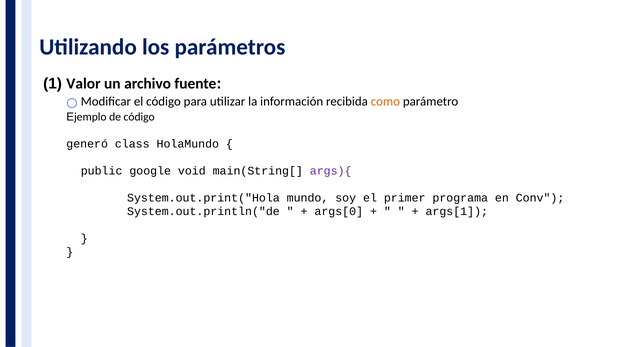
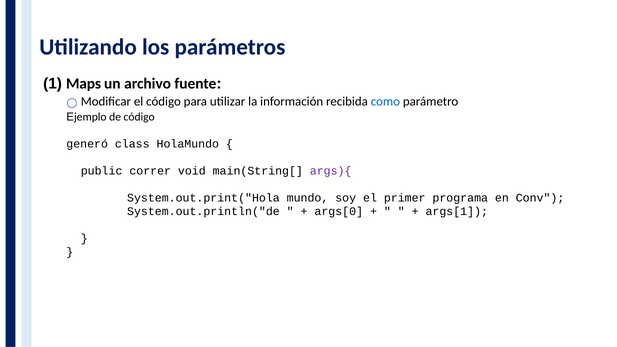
Valor: Valor -> Maps (84, 84)
como colour: orange -> blue (385, 102)
google: google -> correr (150, 171)
